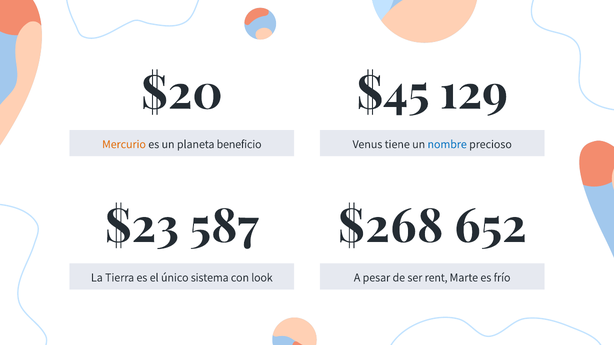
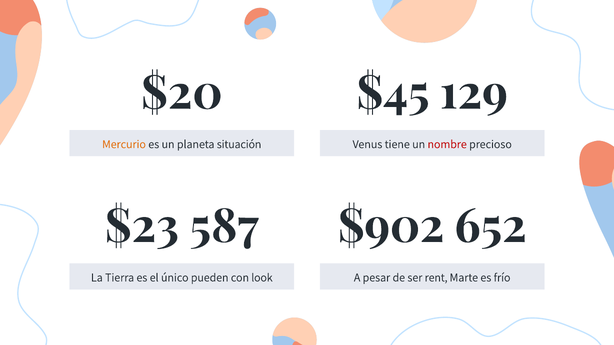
beneficio: beneficio -> situación (239, 144)
nombre colour: blue -> red (447, 144)
$268: $268 -> $902 (391, 227)
sistema: sistema -> pueden (210, 278)
